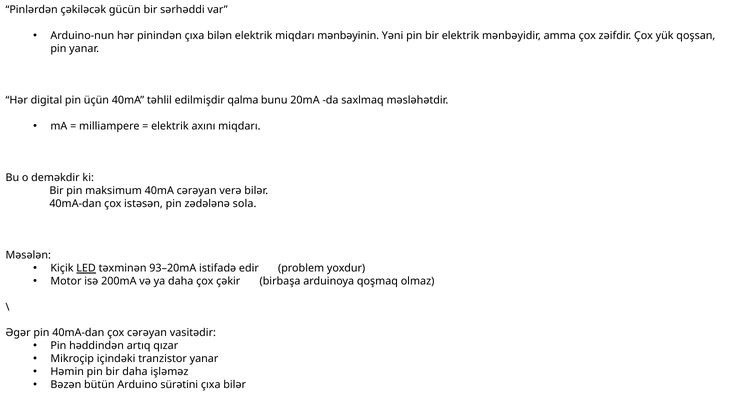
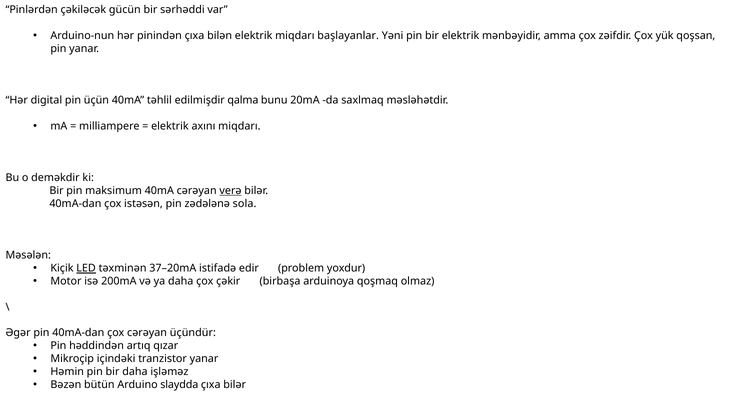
mənbəyinin: mənbəyinin -> başlayanlar (348, 36)
verə underline: none -> present (231, 191)
93–20mA: 93–20mA -> 37–20mA (173, 268)
vasitədir: vasitədir -> üçündür (193, 333)
sürətini: sürətini -> slaydda (179, 384)
